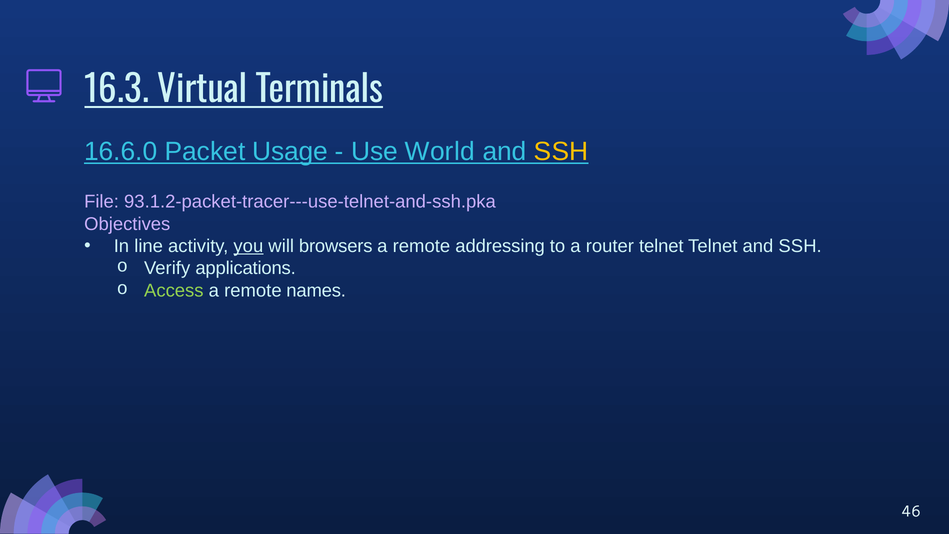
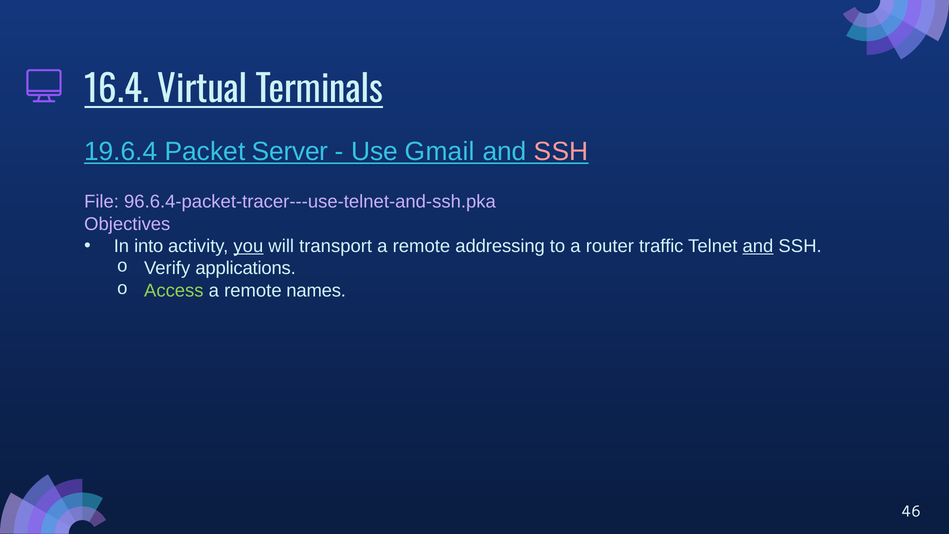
16.3: 16.3 -> 16.4 (117, 90)
16.6.0: 16.6.0 -> 19.6.4 (121, 152)
Usage: Usage -> Server (290, 152)
World: World -> Gmail (440, 152)
SSH colour: yellow -> pink (561, 152)
93.1.2-packet-tracer---use-telnet-and-ssh.pka: 93.1.2-packet-tracer---use-telnet-and-ssh.pka -> 96.6.4-packet-tracer---use-telnet-and-ssh.pka (310, 202)
line: line -> into (149, 246)
browsers: browsers -> transport (336, 246)
router telnet: telnet -> traffic (661, 246)
and underline: none -> present (758, 246)
